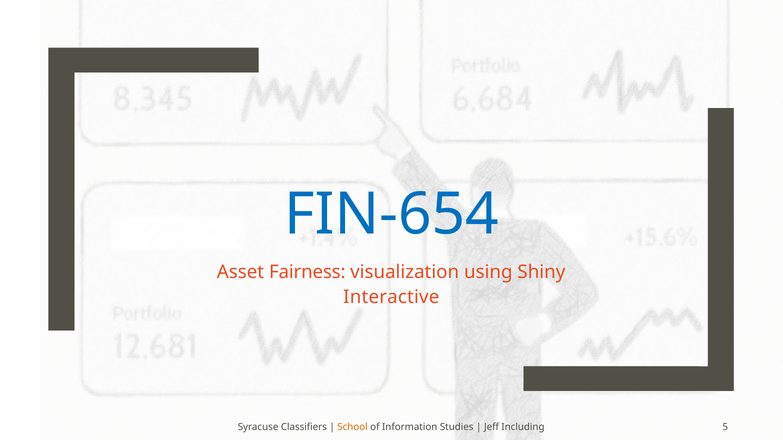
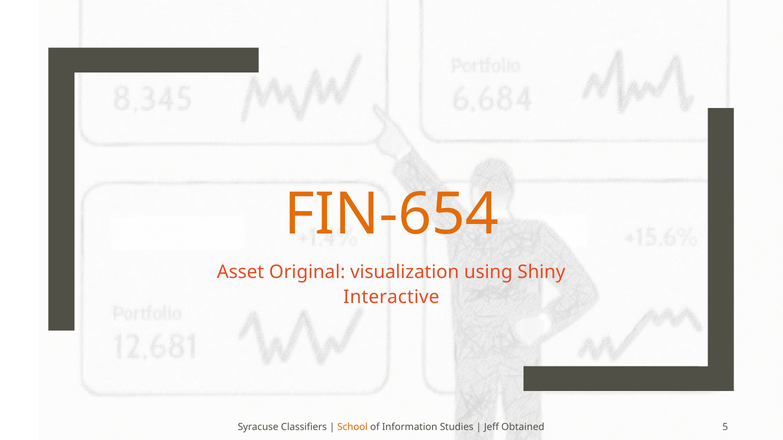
FIN-654 colour: blue -> orange (392, 215)
Fairness: Fairness -> Original (307, 272)
Including: Including -> Obtained (523, 427)
